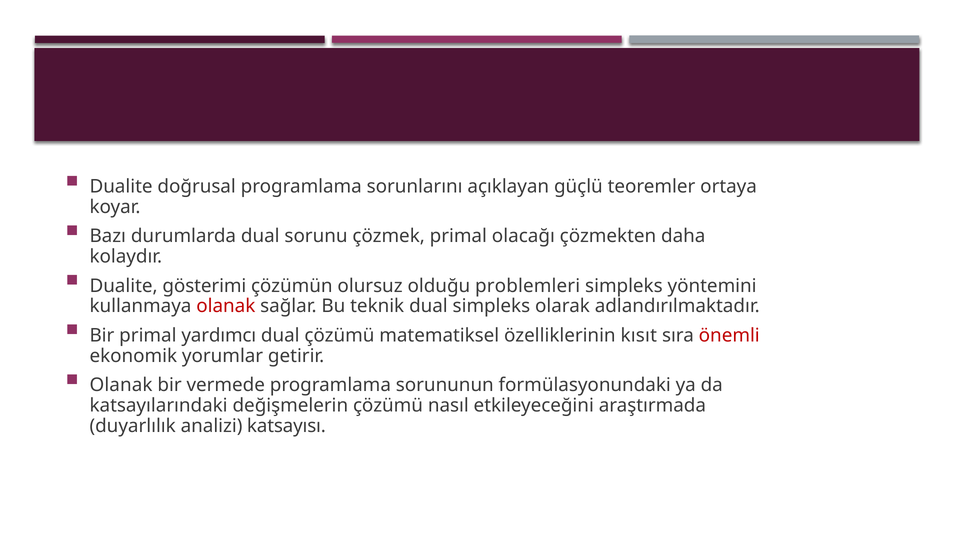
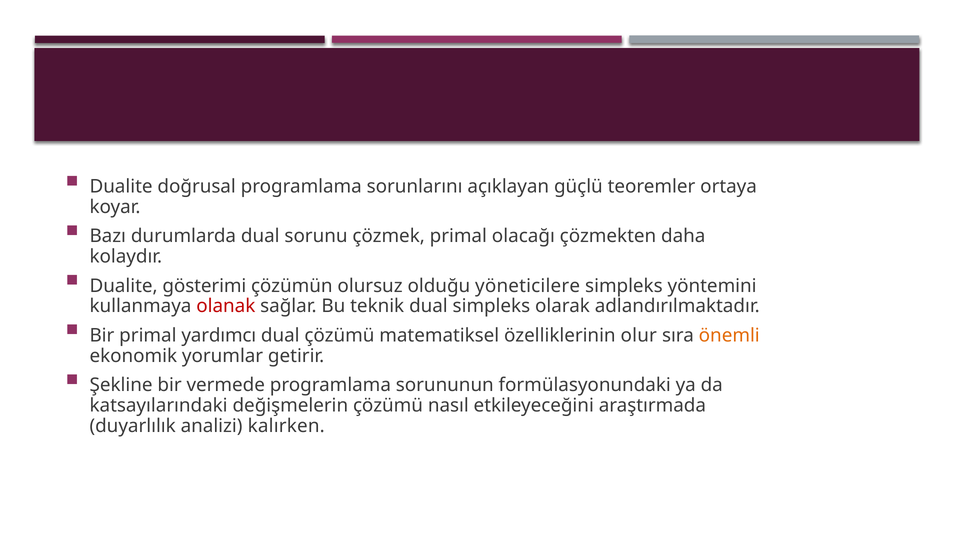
problemleri: problemleri -> yöneticilere (528, 286)
kısıt: kısıt -> olur (639, 336)
önemli colour: red -> orange (729, 336)
Olanak: Olanak -> Şekline (121, 386)
katsayısı: katsayısı -> kalırken (286, 426)
